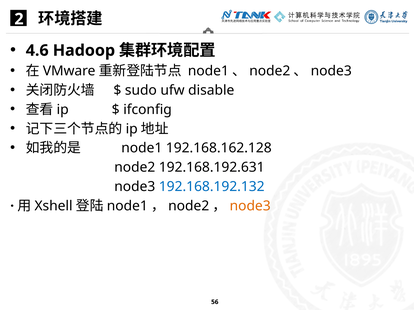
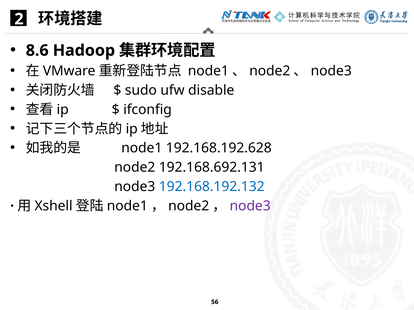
4.6: 4.6 -> 8.6 (37, 51)
192.168.162.128: 192.168.162.128 -> 192.168.192.628 (219, 148)
192.168.192.631: 192.168.192.631 -> 192.168.692.131 (212, 168)
node3 colour: orange -> purple (250, 206)
